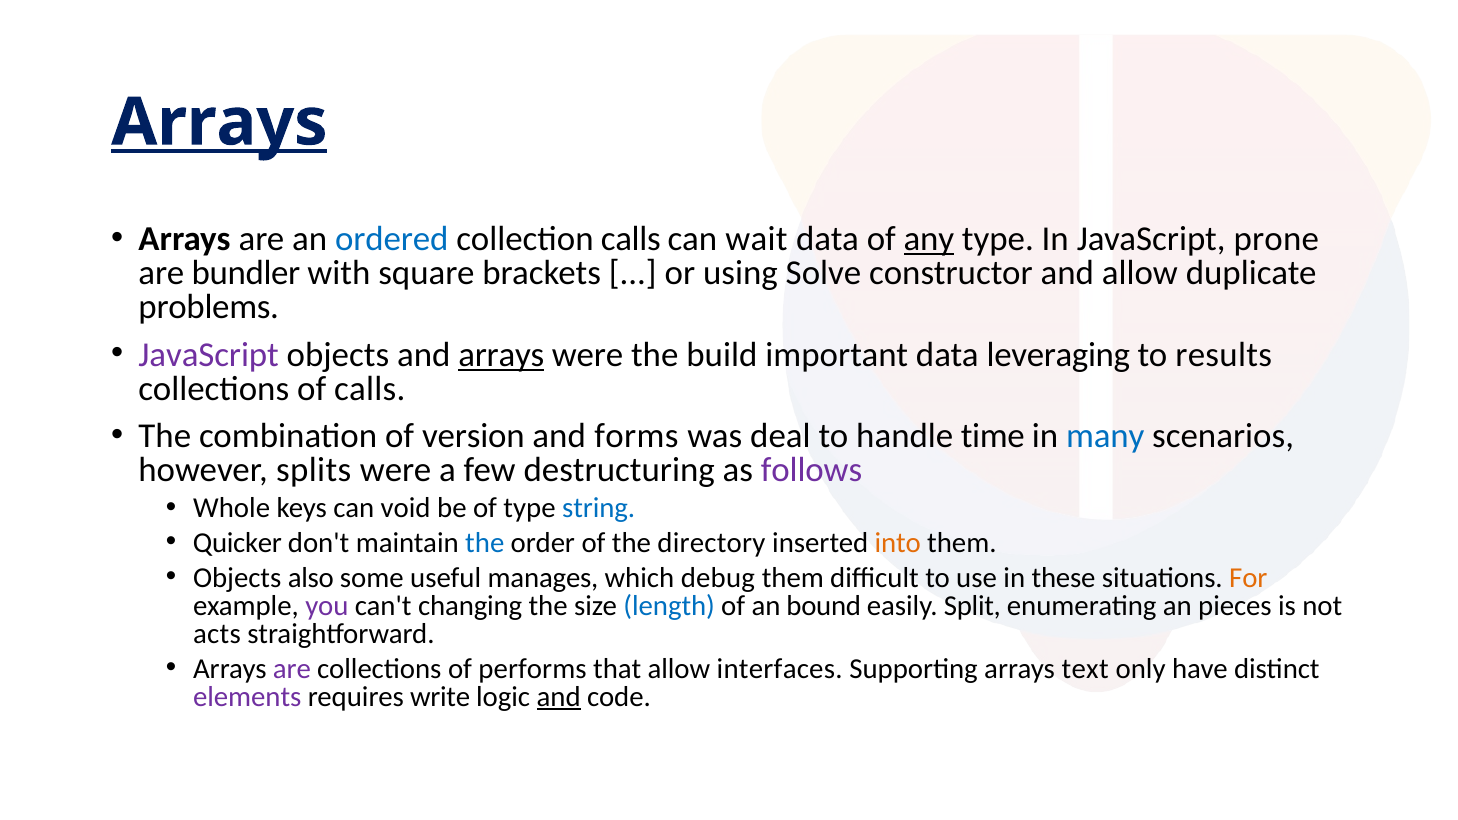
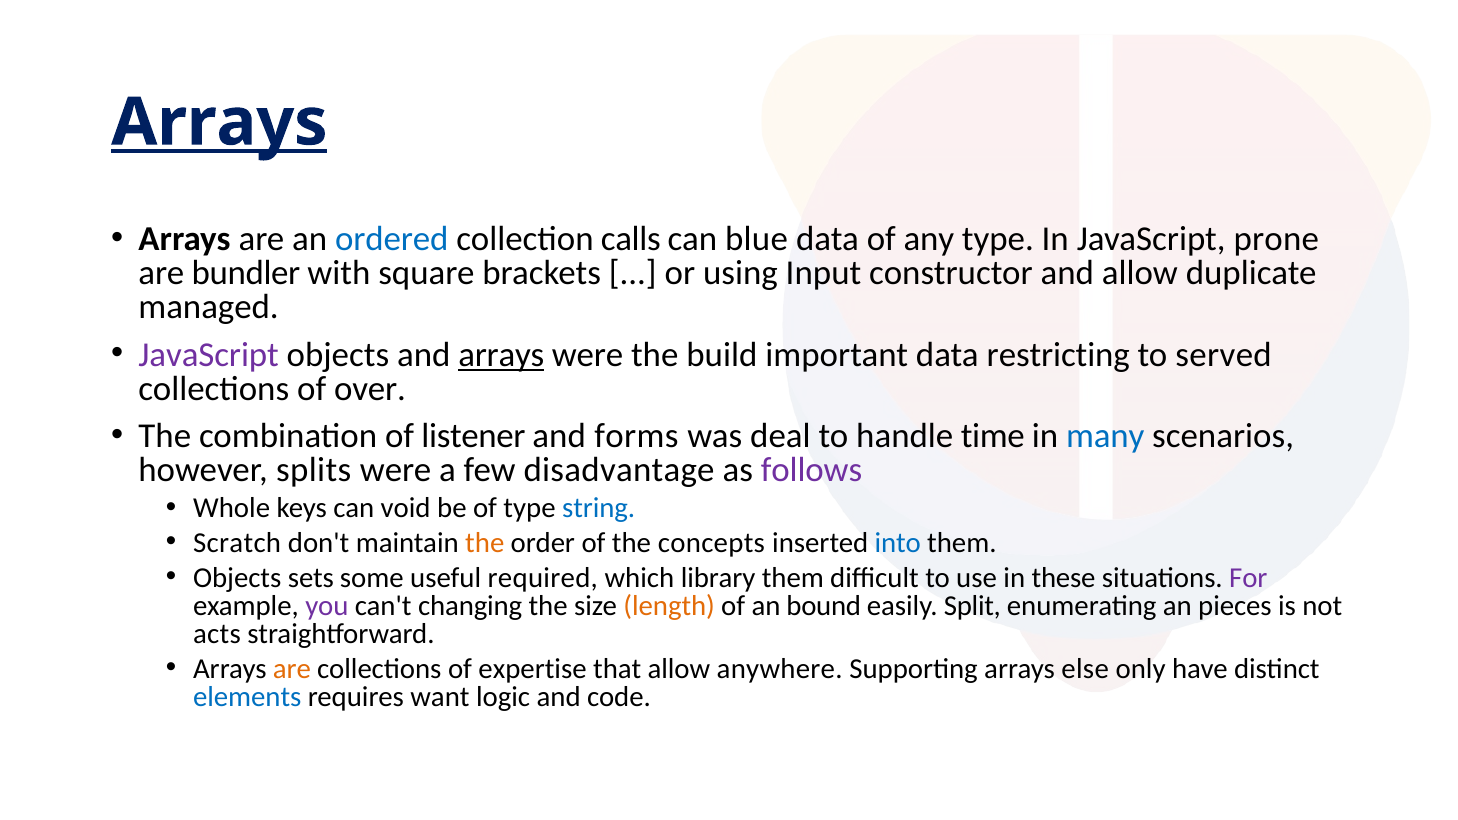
wait: wait -> blue (757, 239)
any underline: present -> none (929, 239)
Solve: Solve -> Input (824, 273)
problems: problems -> managed (209, 307)
leveraging: leveraging -> restricting (1058, 355)
results: results -> served (1224, 355)
of calls: calls -> over (370, 389)
version: version -> listener (473, 436)
destructuring: destructuring -> disadvantage (619, 470)
Quicker: Quicker -> Scratch (237, 543)
the colour: blue -> orange (485, 543)
directory: directory -> concepts (711, 543)
into colour: orange -> blue (898, 543)
also: also -> sets (311, 578)
manages: manages -> required (543, 578)
debug: debug -> library (718, 578)
For colour: orange -> purple (1248, 578)
length colour: blue -> orange (669, 606)
are colour: purple -> orange (292, 669)
performs: performs -> expertise (533, 669)
interfaces: interfaces -> anywhere (780, 669)
text: text -> else (1085, 669)
elements colour: purple -> blue (247, 697)
write: write -> want (440, 697)
and underline: present -> none (559, 697)
